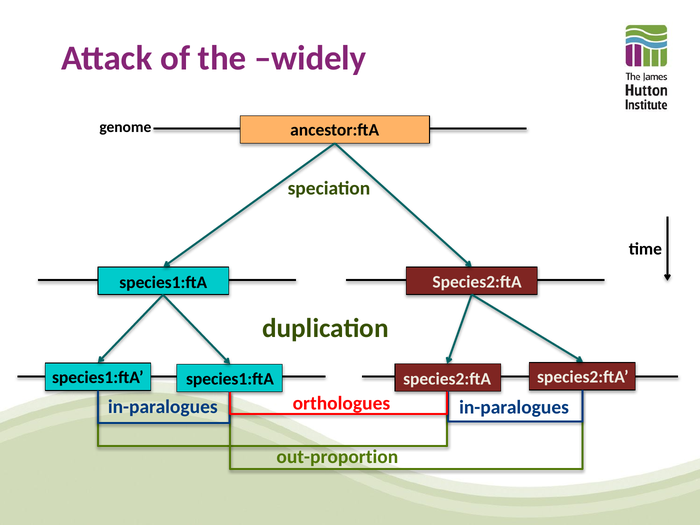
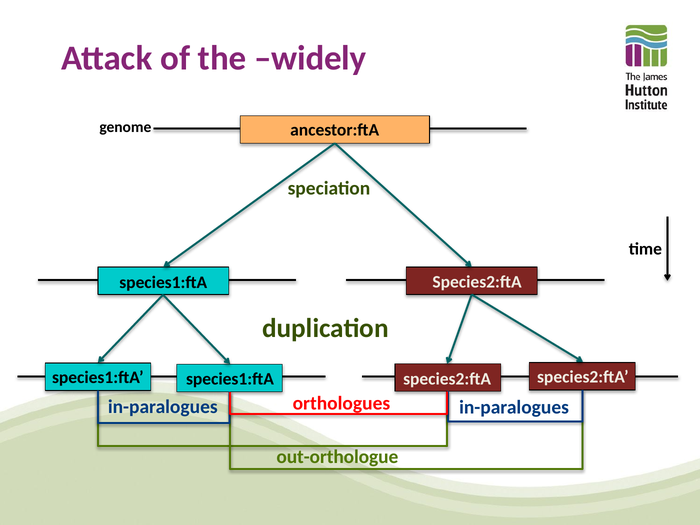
out-proportion: out-proportion -> out-orthologue (337, 457)
